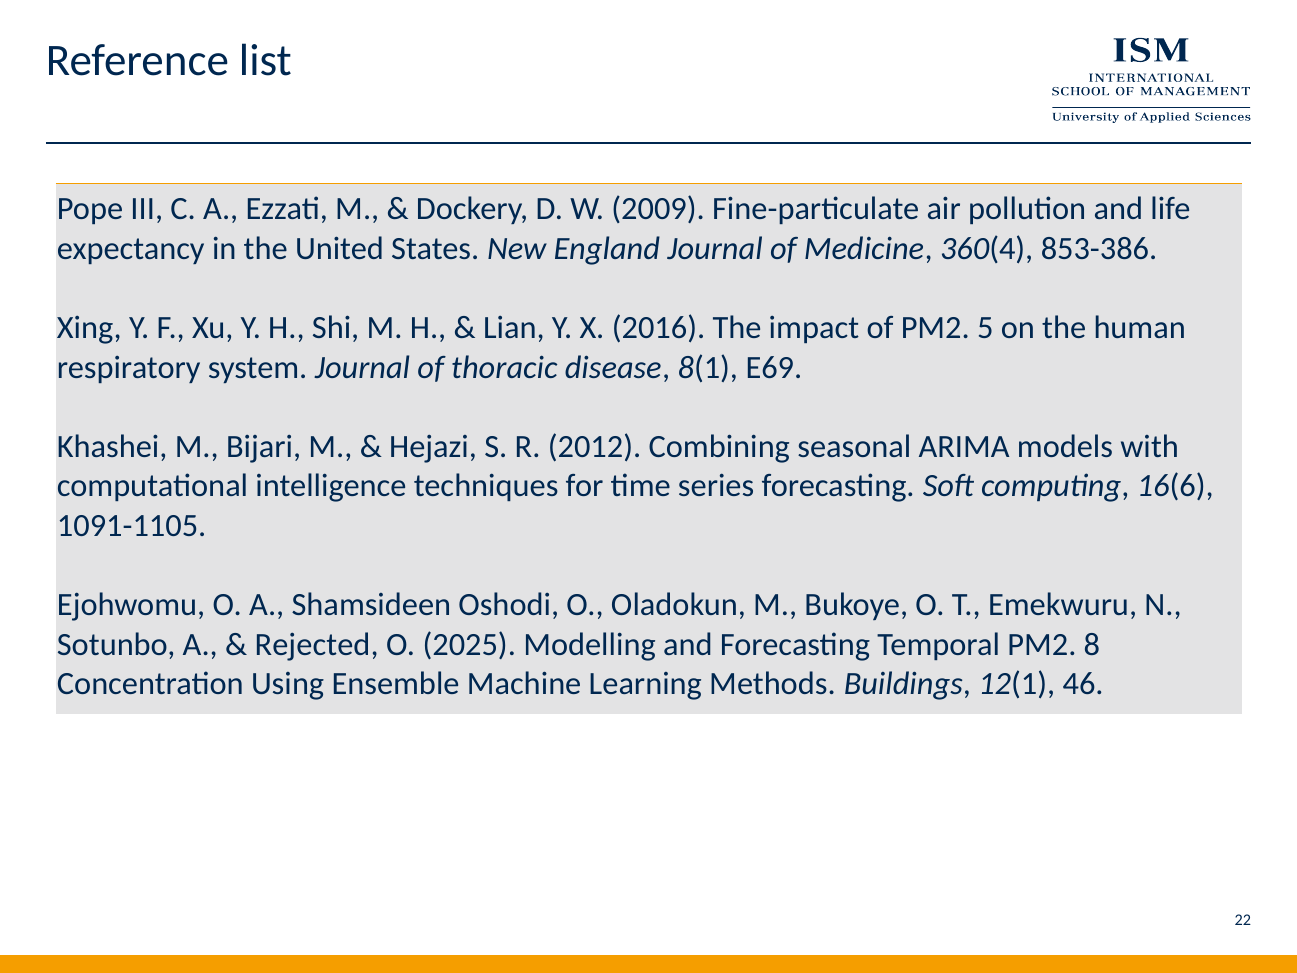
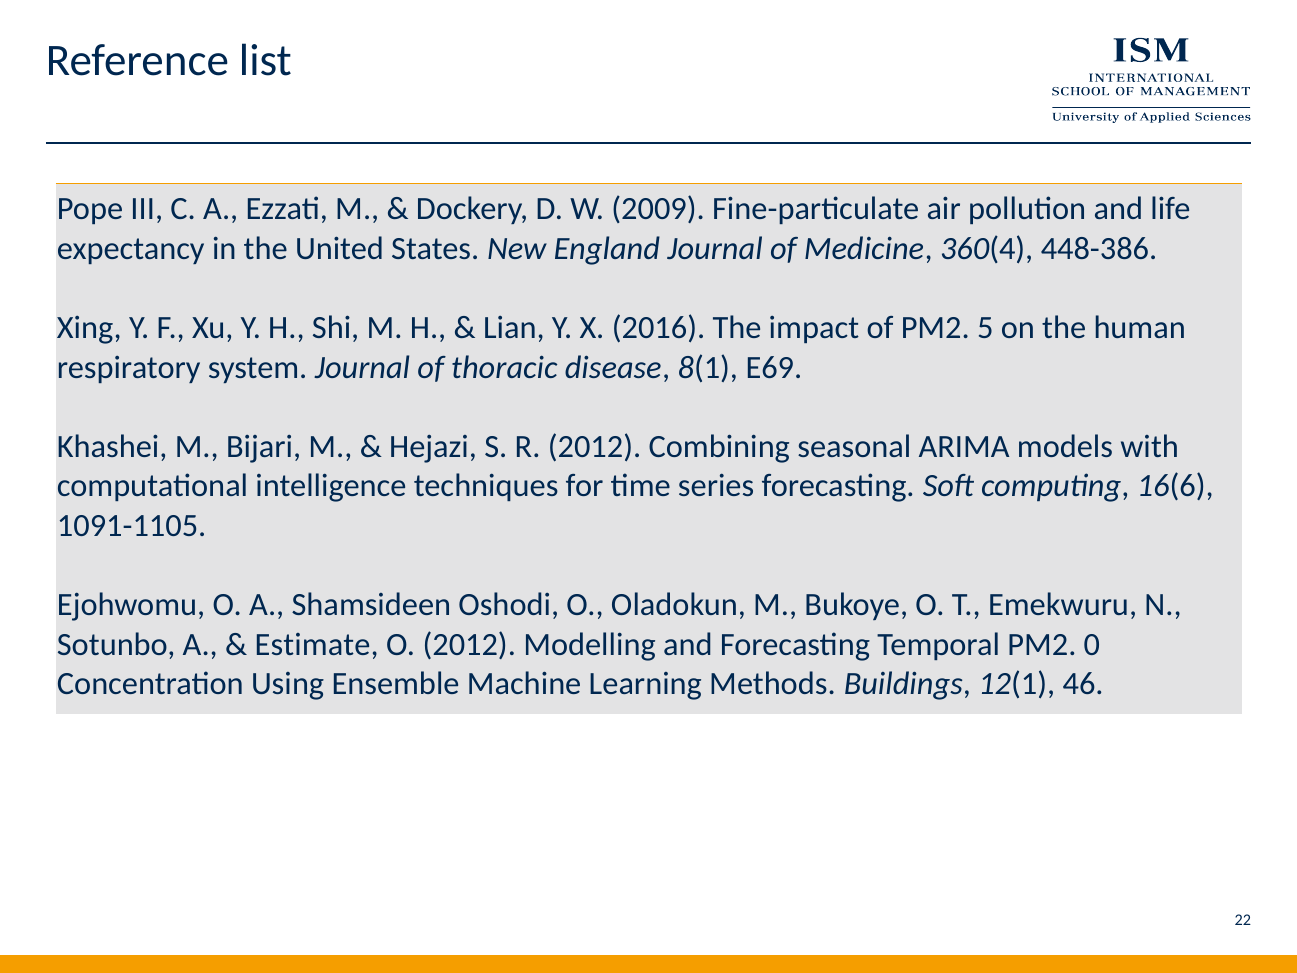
853-386: 853-386 -> 448-386 (1099, 249)
Rejected: Rejected -> Estimate (317, 644)
O 2025: 2025 -> 2012 (469, 644)
8: 8 -> 0 (1092, 644)
